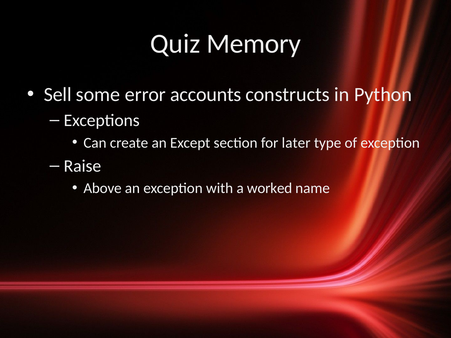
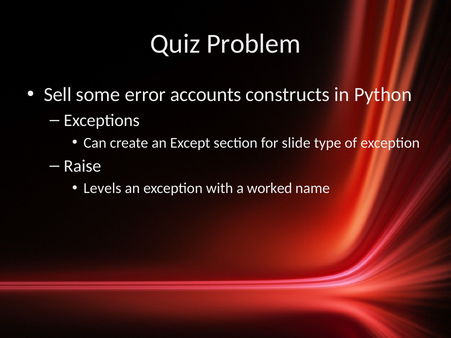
Memory: Memory -> Problem (254, 44)
later: later -> slide (296, 143)
Above: Above -> Levels (102, 188)
